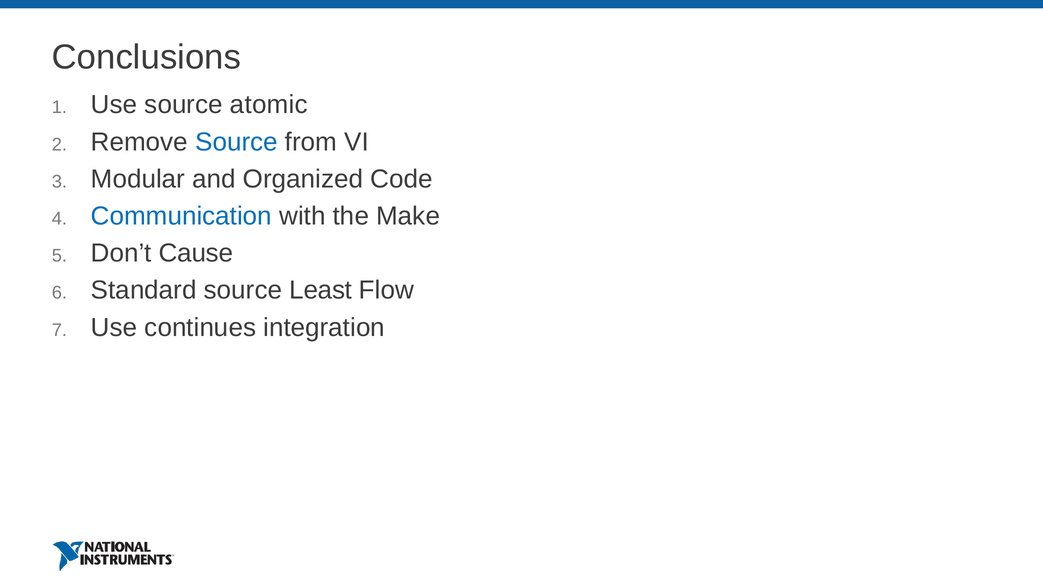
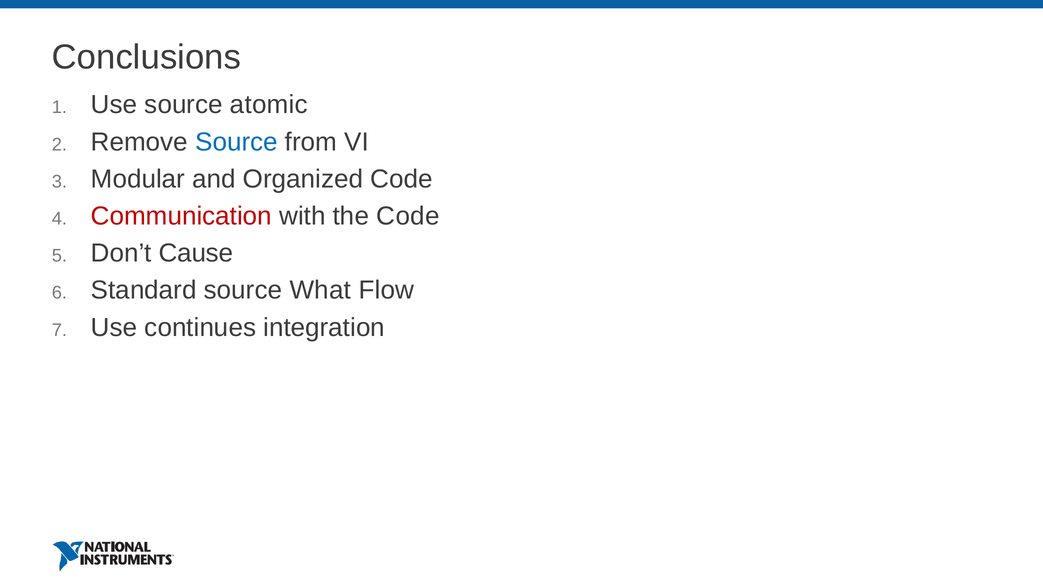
Communication colour: blue -> red (181, 216)
the Make: Make -> Code (408, 216)
Least: Least -> What (320, 290)
